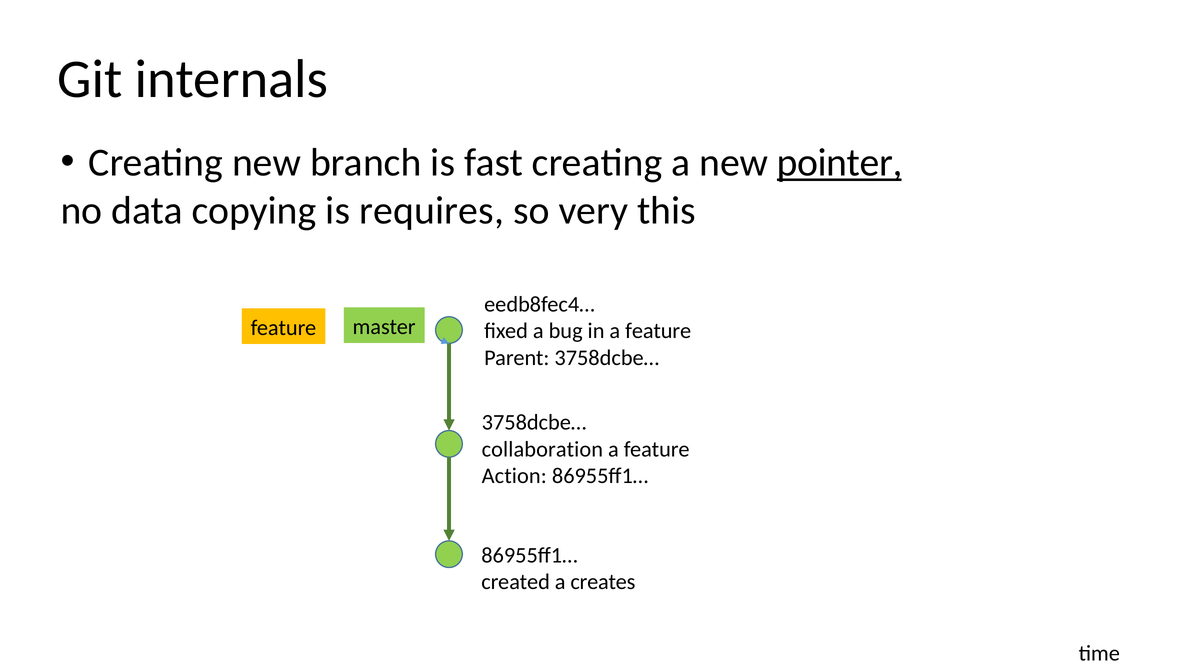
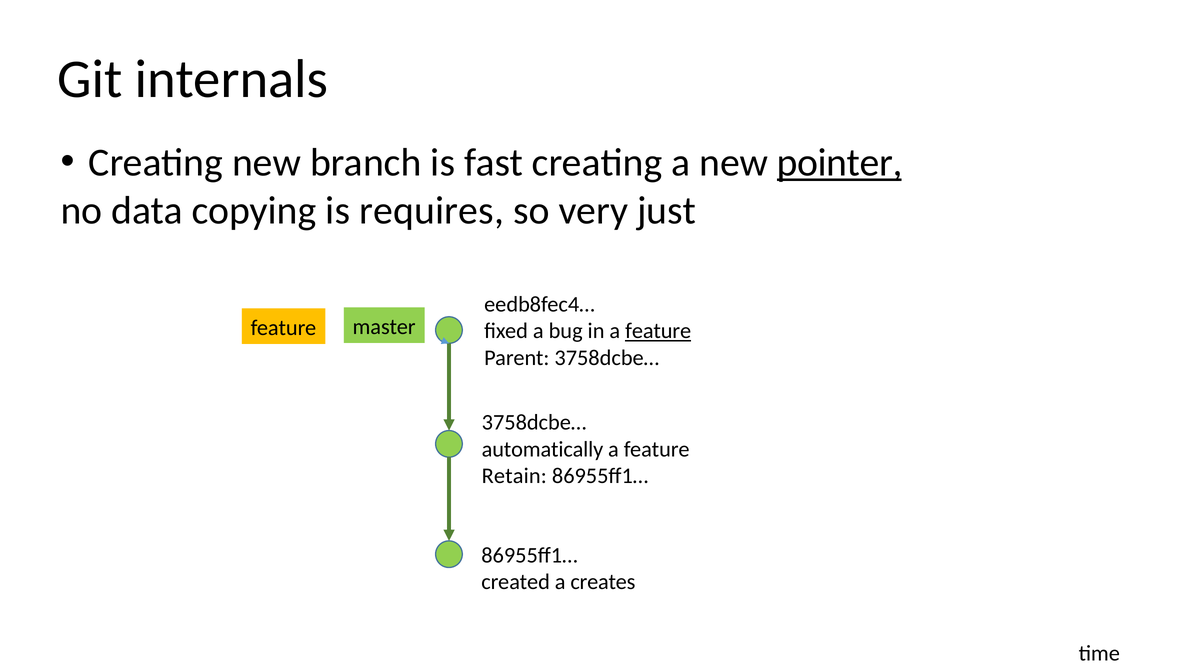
this: this -> just (666, 211)
feature underline: none -> present (658, 331)
collaboration: collaboration -> automatically (542, 450)
Action: Action -> Retain (514, 476)
